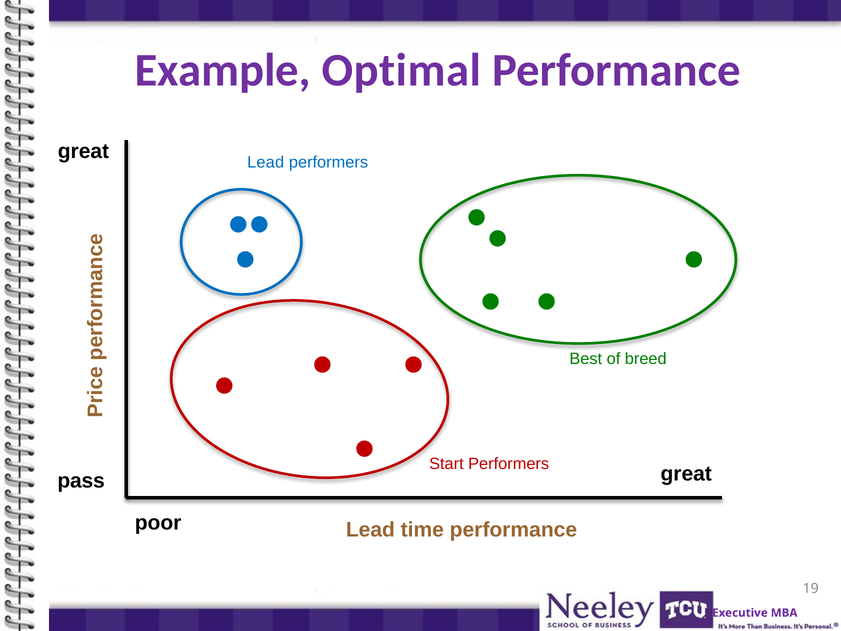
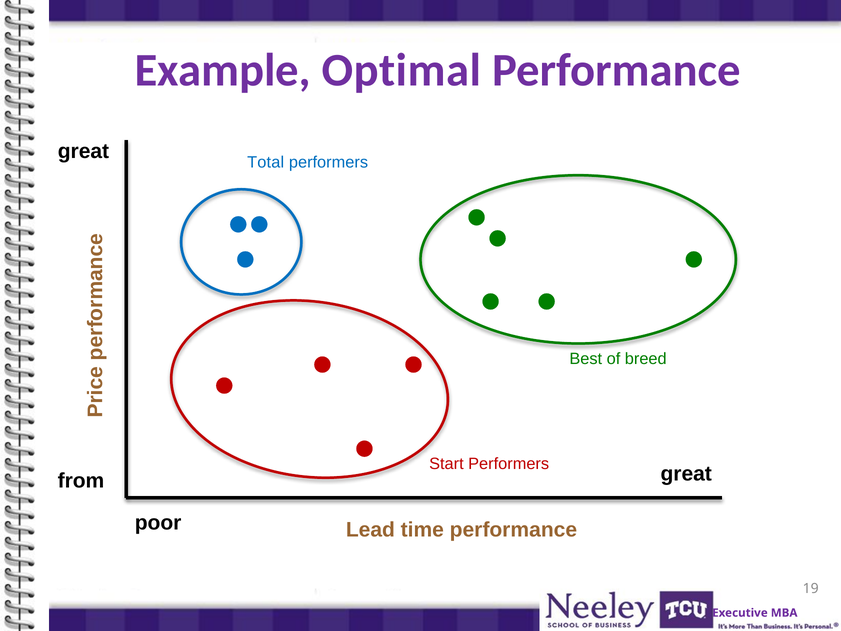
Lead: Lead -> Total (266, 162)
pass: pass -> from (81, 481)
